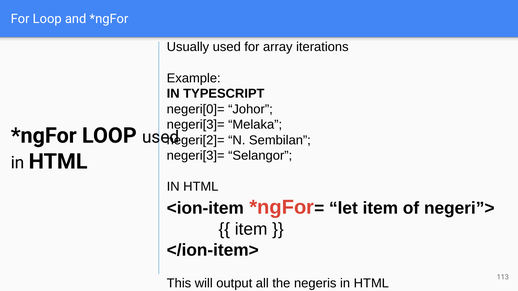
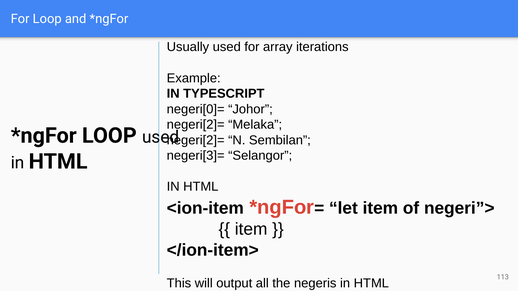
negeri[3]=: negeri[3]= -> negeri[2]= (196, 125)
